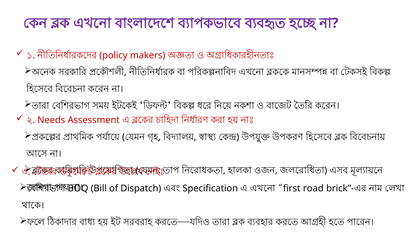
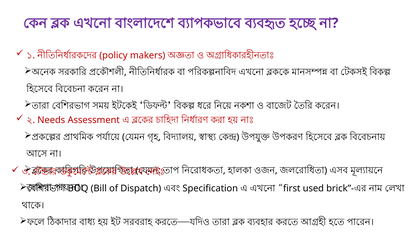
road: road -> used (313, 188)
